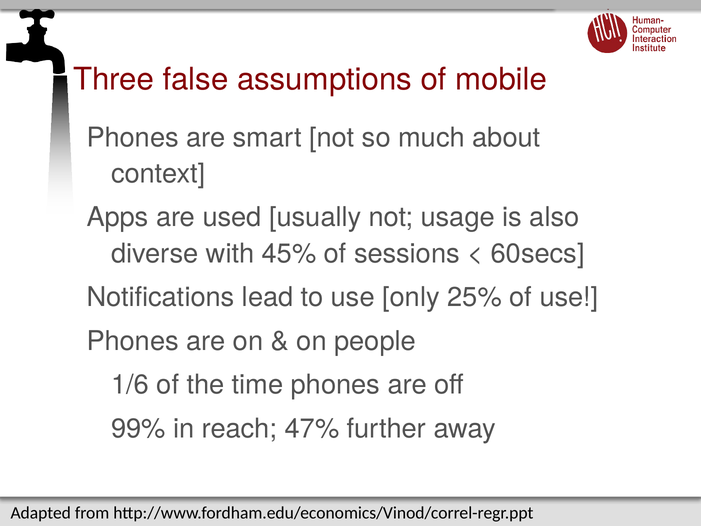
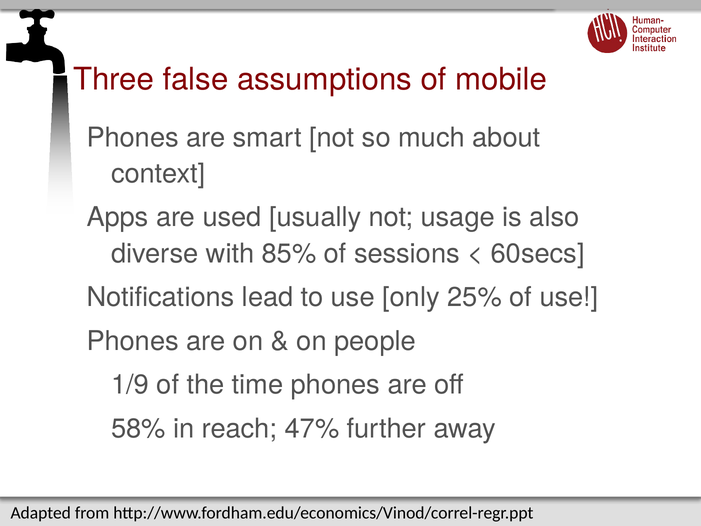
45%: 45% -> 85% (289, 253)
1/6: 1/6 -> 1/9 (130, 385)
99%: 99% -> 58% (138, 428)
